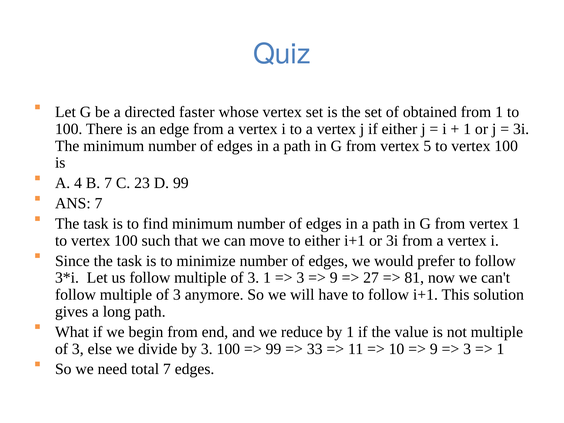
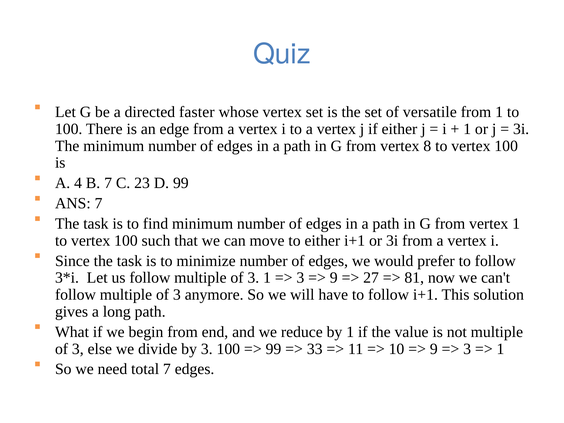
obtained: obtained -> versatile (430, 112)
5: 5 -> 8 (427, 146)
